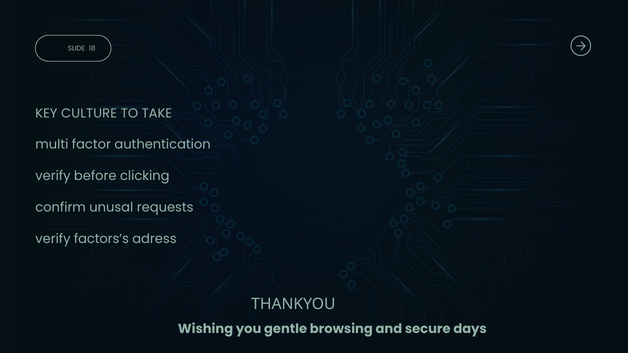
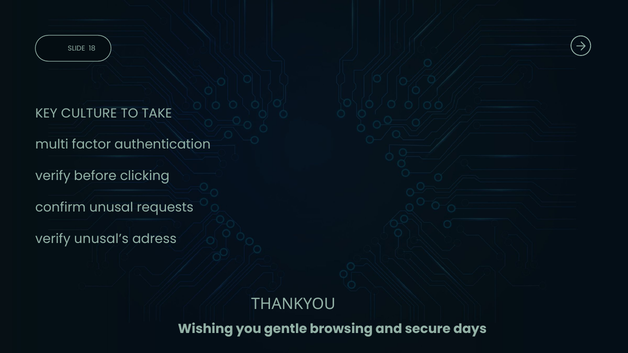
factors’s: factors’s -> unusal’s (101, 239)
